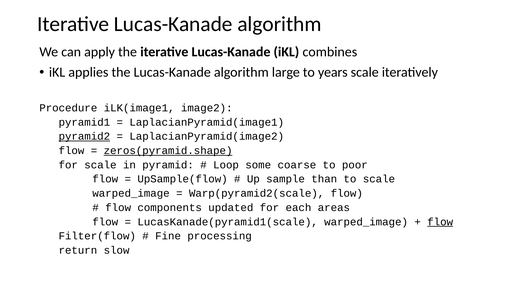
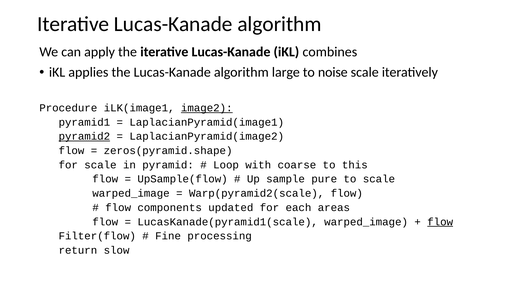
years: years -> noise (333, 72)
image2 underline: none -> present (207, 108)
zeros(pyramid.shape underline: present -> none (168, 151)
some: some -> with (258, 165)
poor: poor -> this (355, 165)
than: than -> pure (324, 179)
